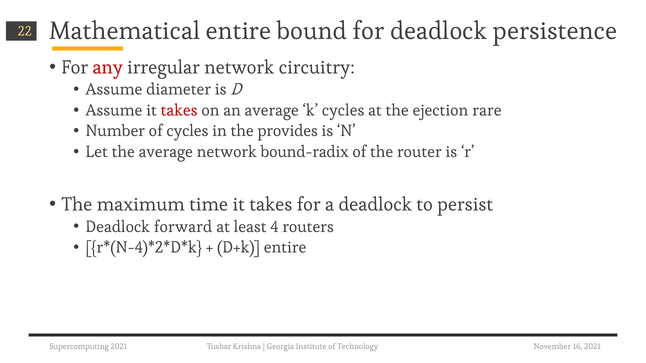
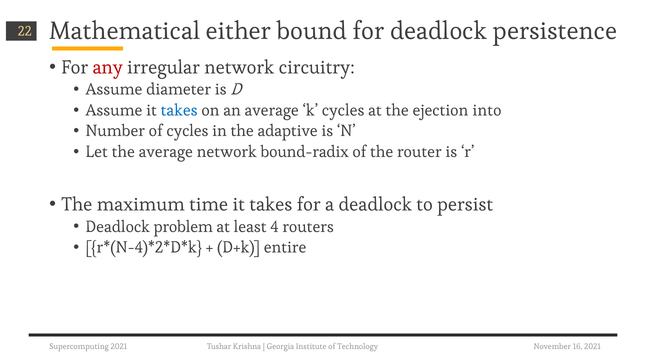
Mathematical entire: entire -> either (239, 31)
takes colour: red -> blue (179, 111)
rare: rare -> into (487, 111)
provides: provides -> adaptive (288, 131)
forward: forward -> problem (183, 227)
